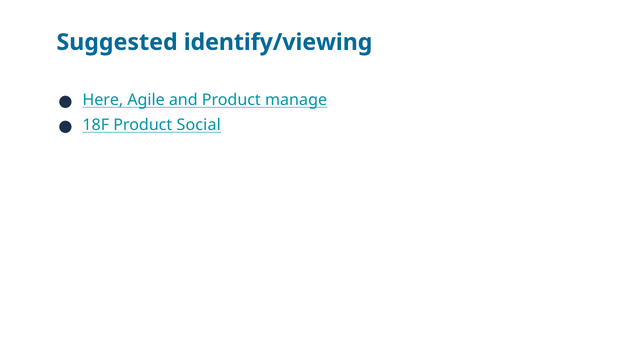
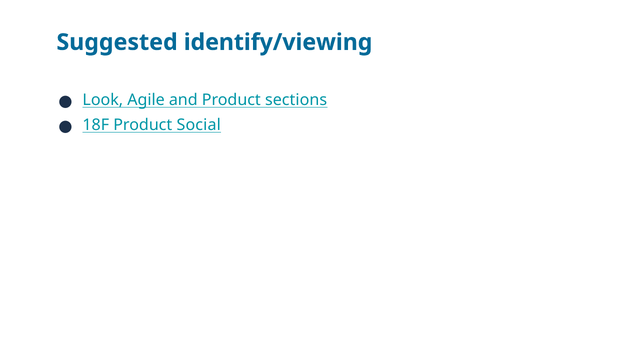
Here: Here -> Look (103, 100)
manage: manage -> sections (296, 100)
